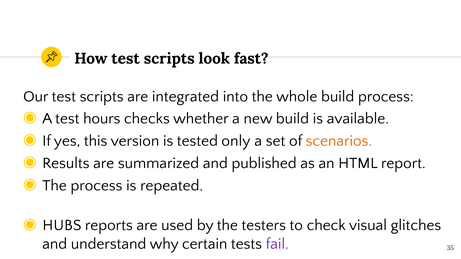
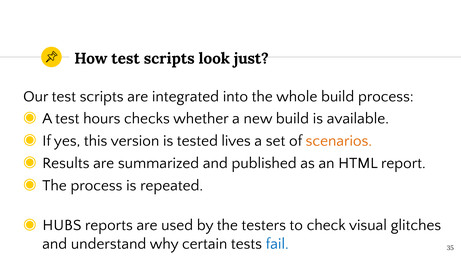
fast: fast -> just (251, 59)
only: only -> lives (236, 141)
fail colour: purple -> blue (277, 244)
